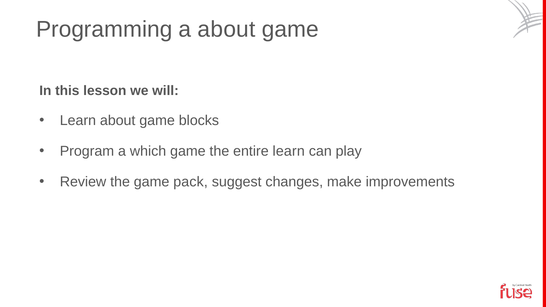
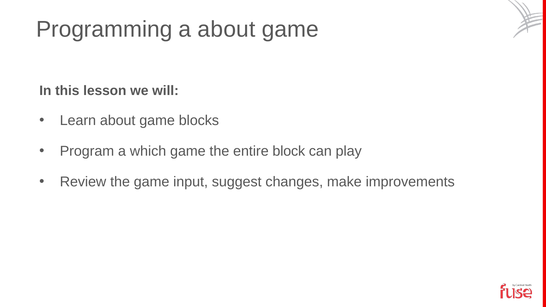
entire learn: learn -> block (289, 151)
pack: pack -> input (191, 182)
